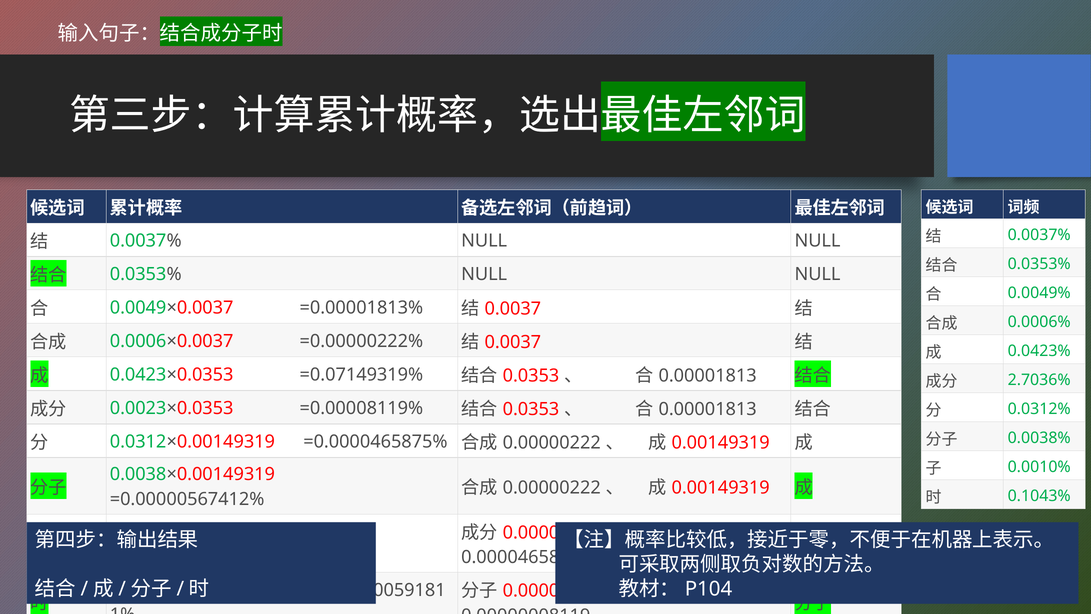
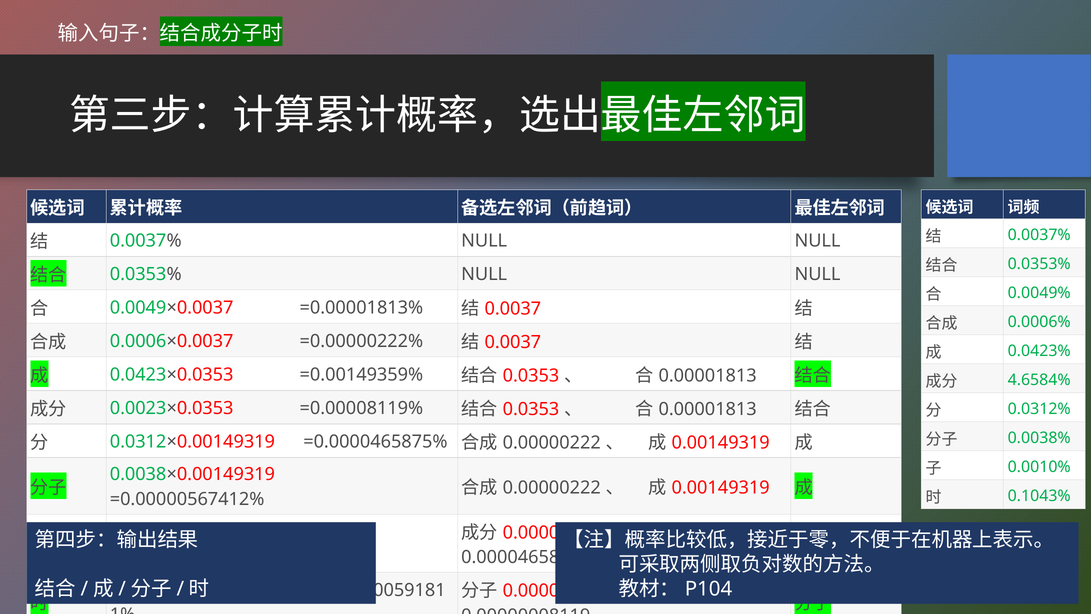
=0.07149319%: =0.07149319% -> =0.00149359% (361, 375)
2.7036%: 2.7036% -> 4.6584% (1039, 380)
